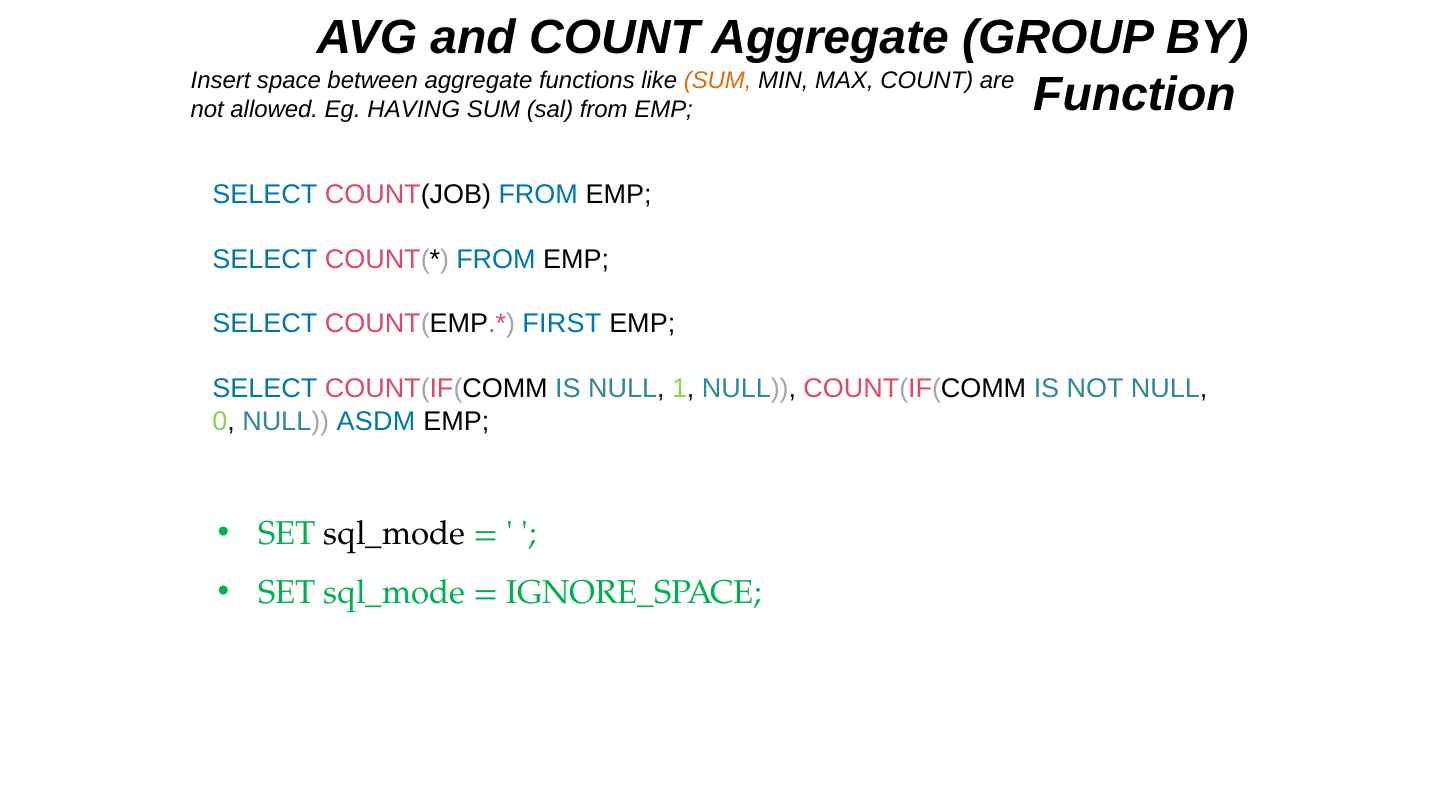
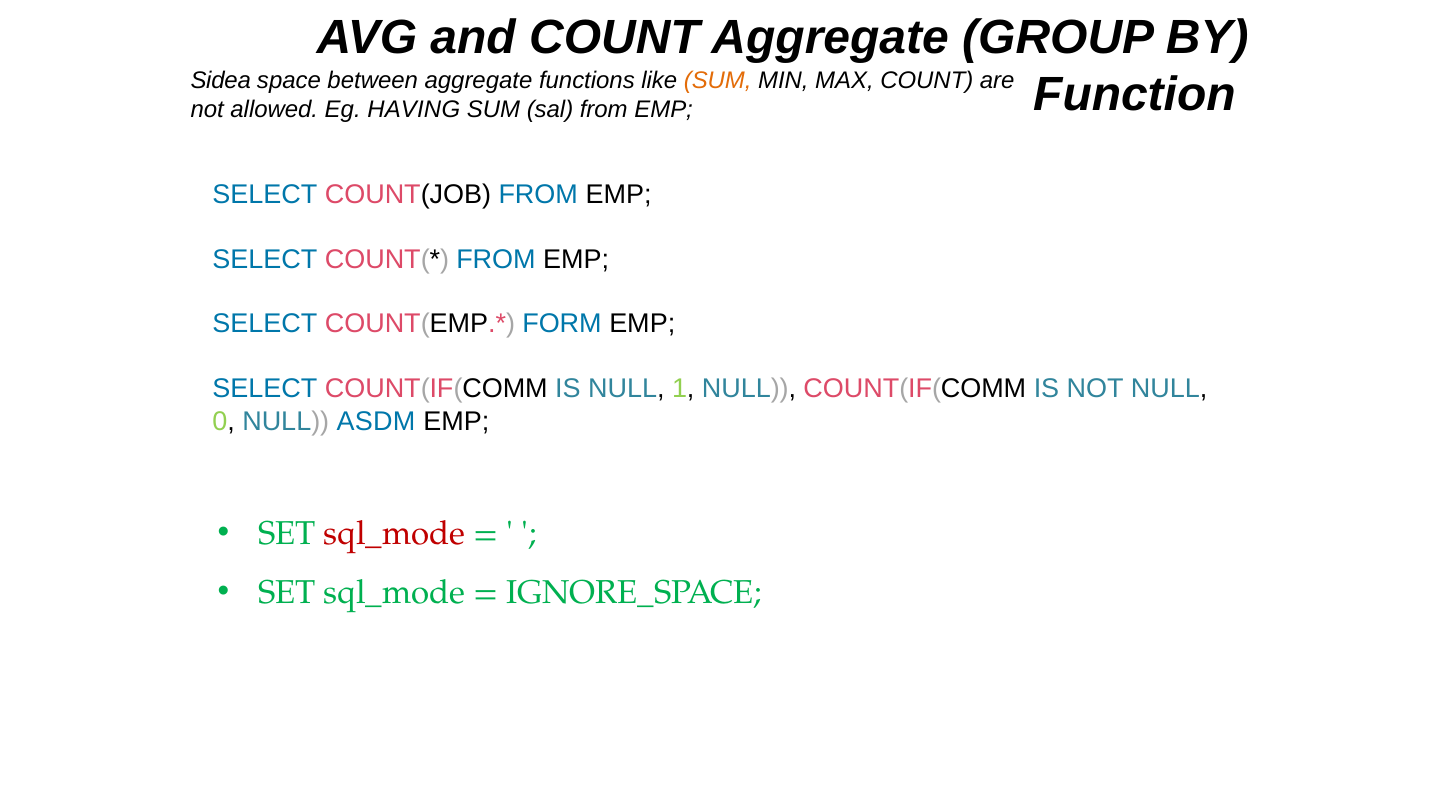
Insert: Insert -> Sidea (221, 80)
FIRST: FIRST -> FORM (562, 324)
sql_mode colour: black -> red (395, 533)
